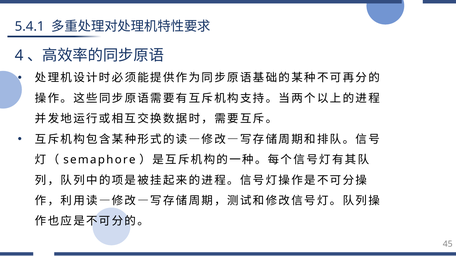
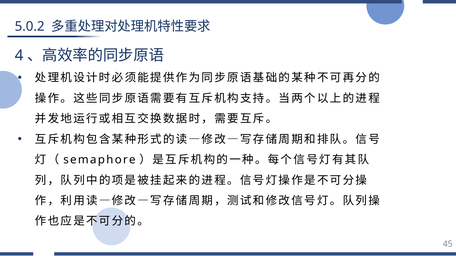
5.4.1: 5.4.1 -> 5.0.2 (30, 26)
